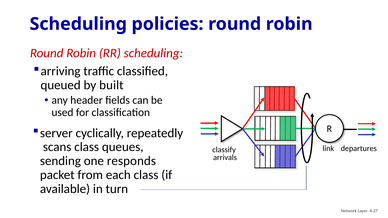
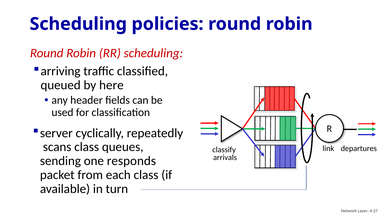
built: built -> here (111, 85)
